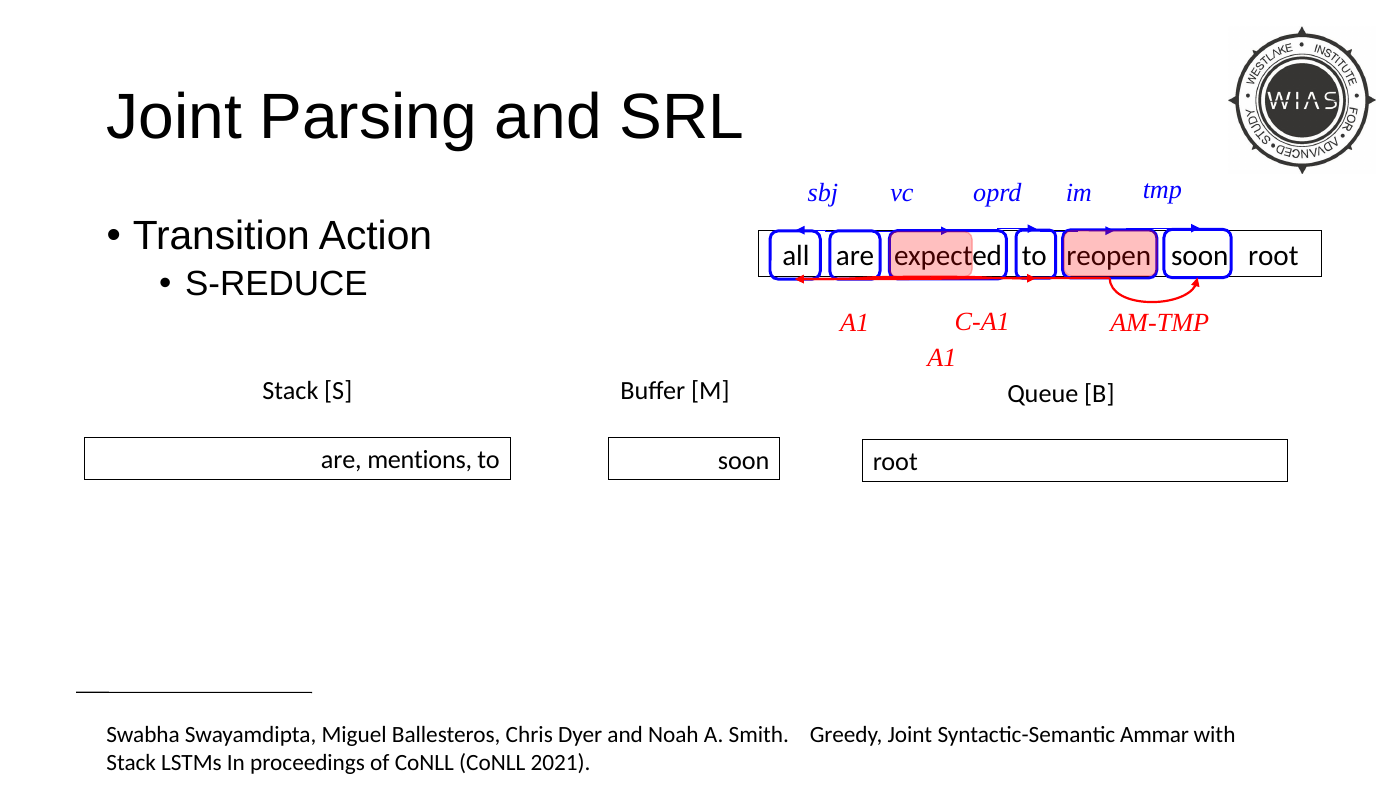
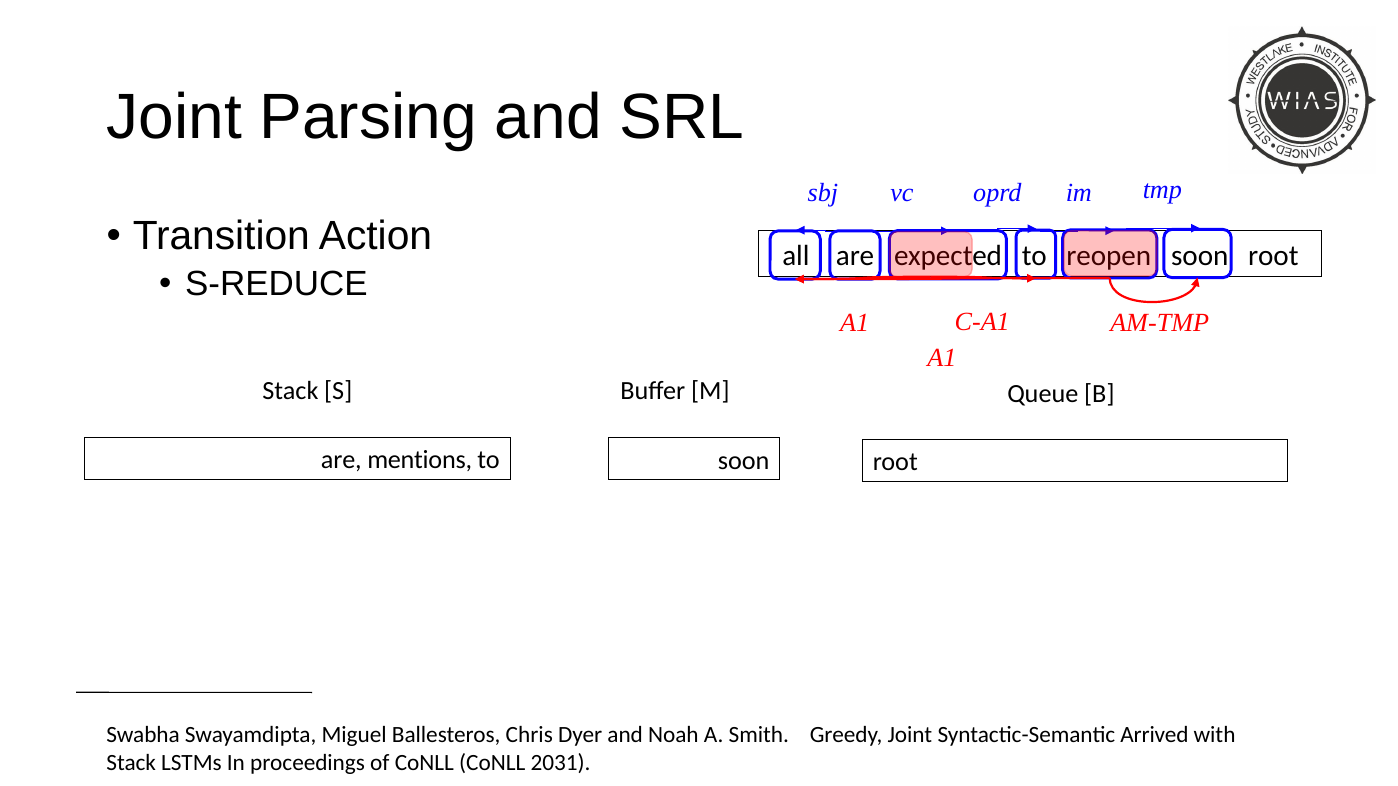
Ammar: Ammar -> Arrived (1154, 735)
2021: 2021 -> 2031 (561, 763)
